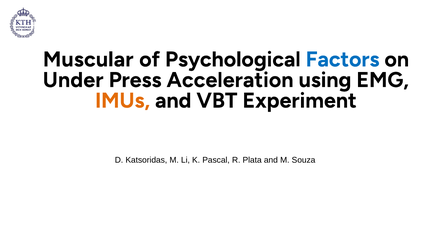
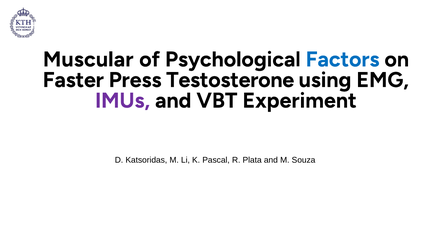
Under: Under -> Faster (73, 80)
Acceleration: Acceleration -> Testosterone (230, 80)
IMUs colour: orange -> purple (122, 100)
